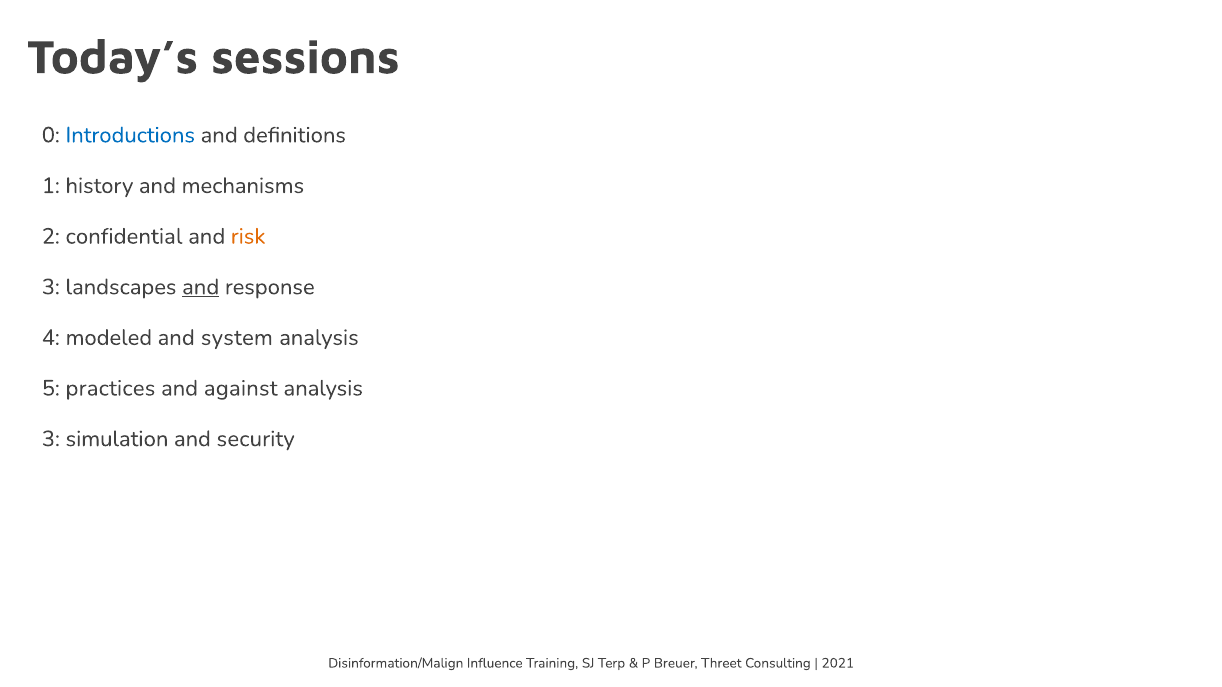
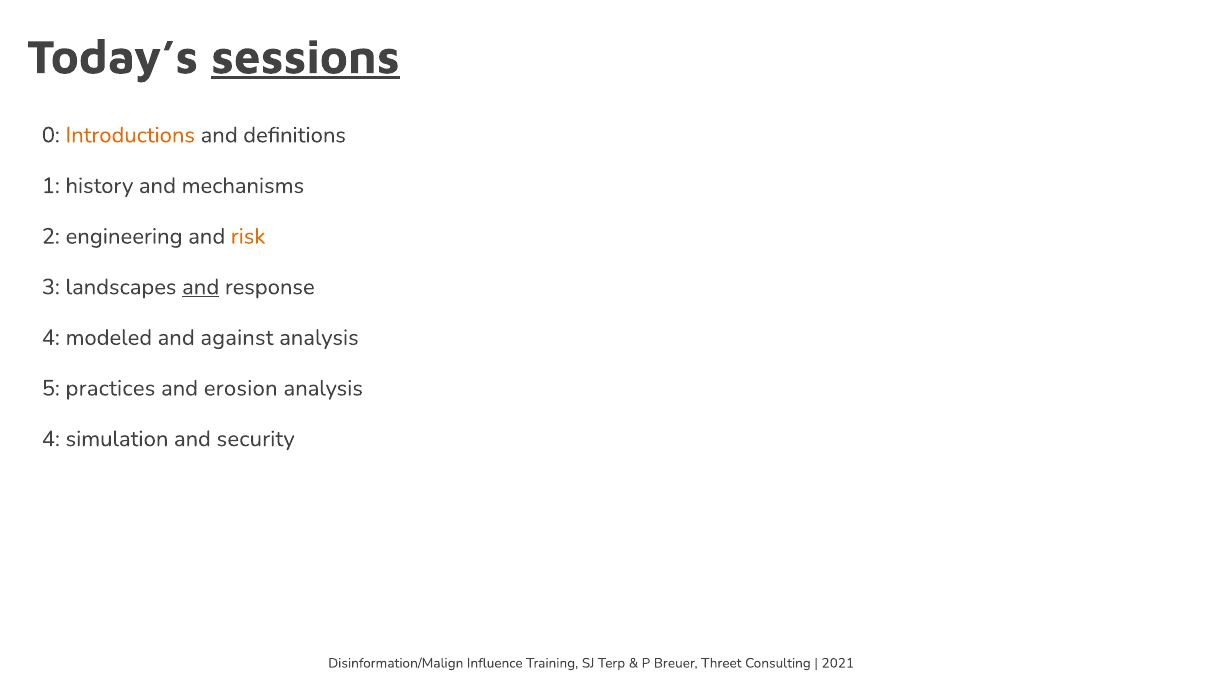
sessions underline: none -> present (305, 57)
Introductions colour: blue -> orange (130, 135)
confidential: confidential -> engineering (124, 236)
system: system -> against (237, 338)
against: against -> erosion (241, 388)
3: 3 -> 4 (51, 439)
